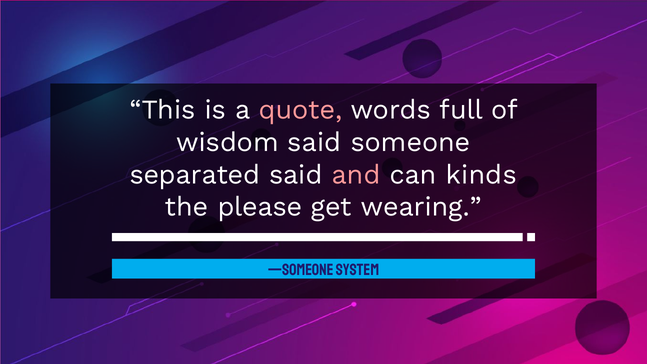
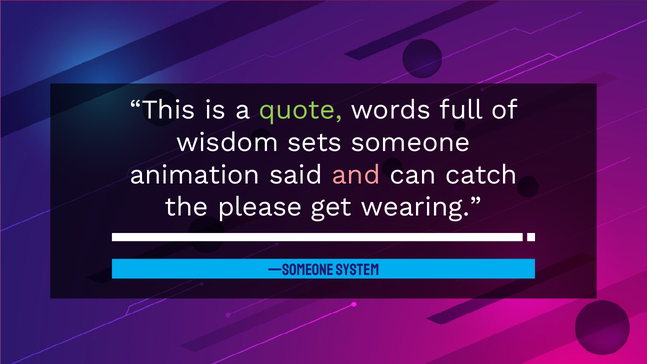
quote colour: pink -> light green (301, 110)
wisdom said: said -> sets (315, 142)
separated: separated -> animation (195, 175)
kinds: kinds -> catch (481, 175)
